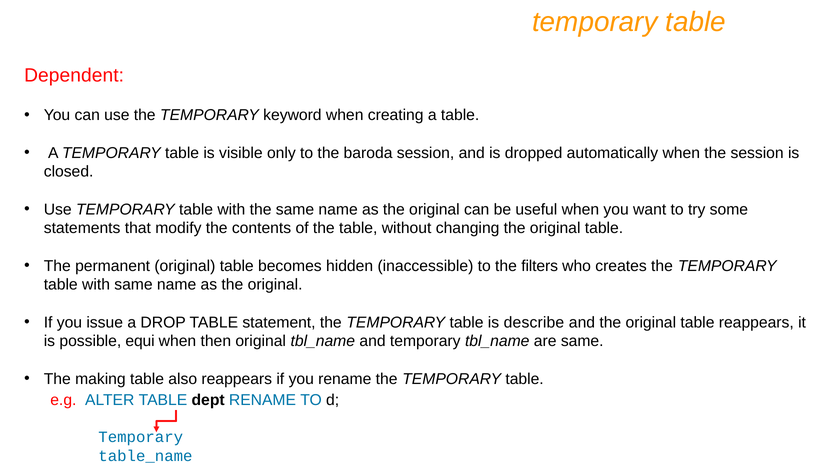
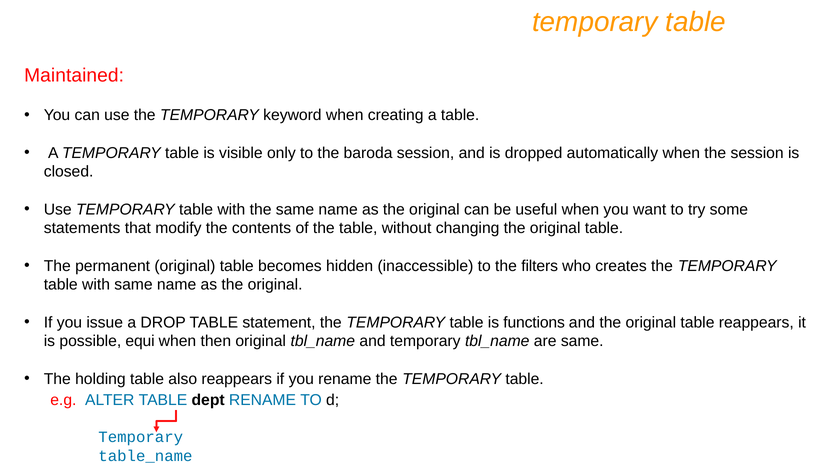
Dependent: Dependent -> Maintained (74, 76)
describe: describe -> functions (534, 322)
making: making -> holding (100, 379)
